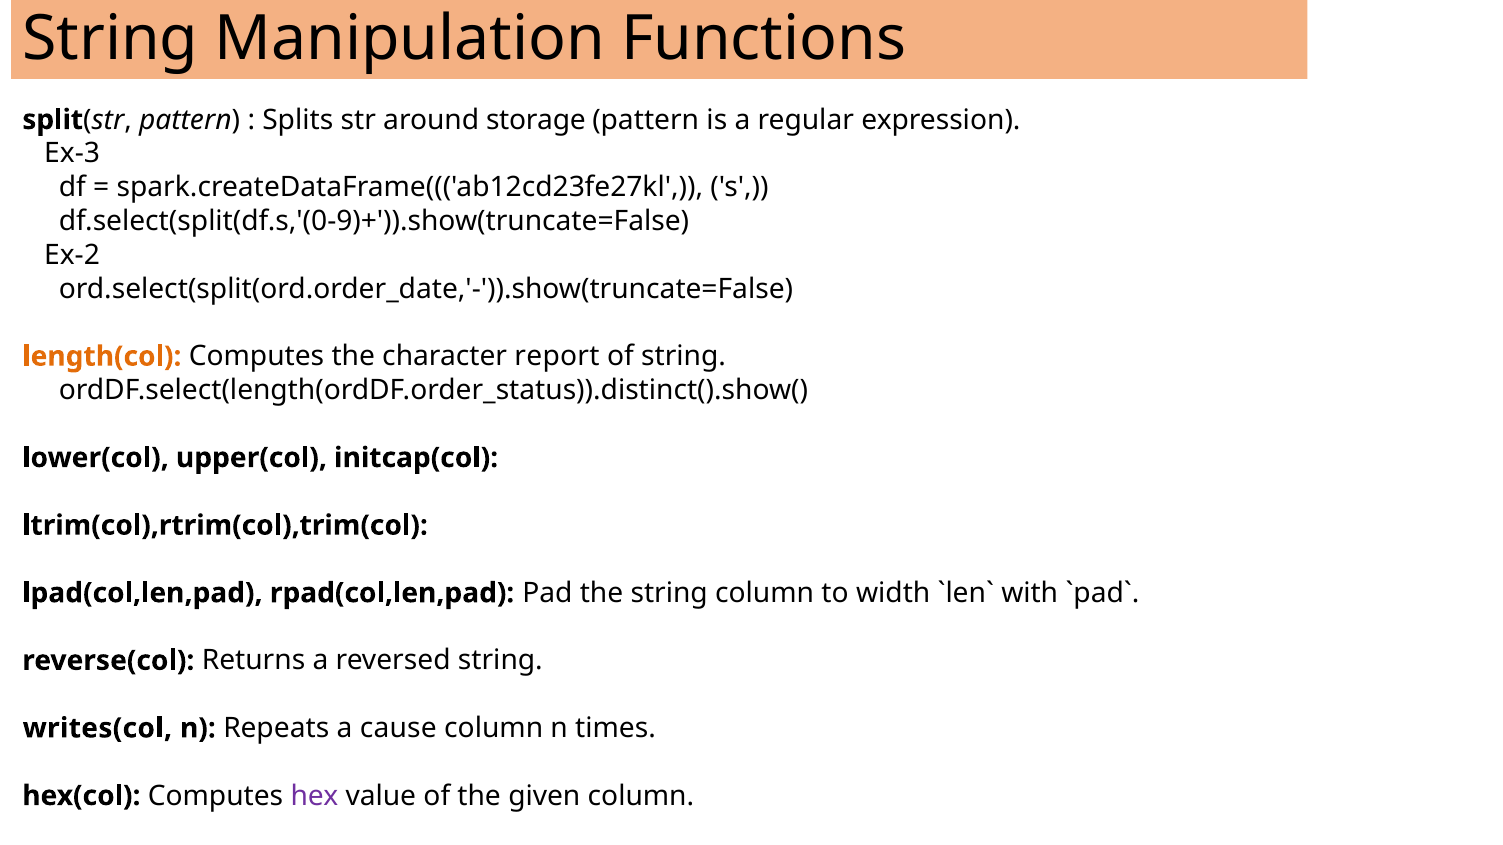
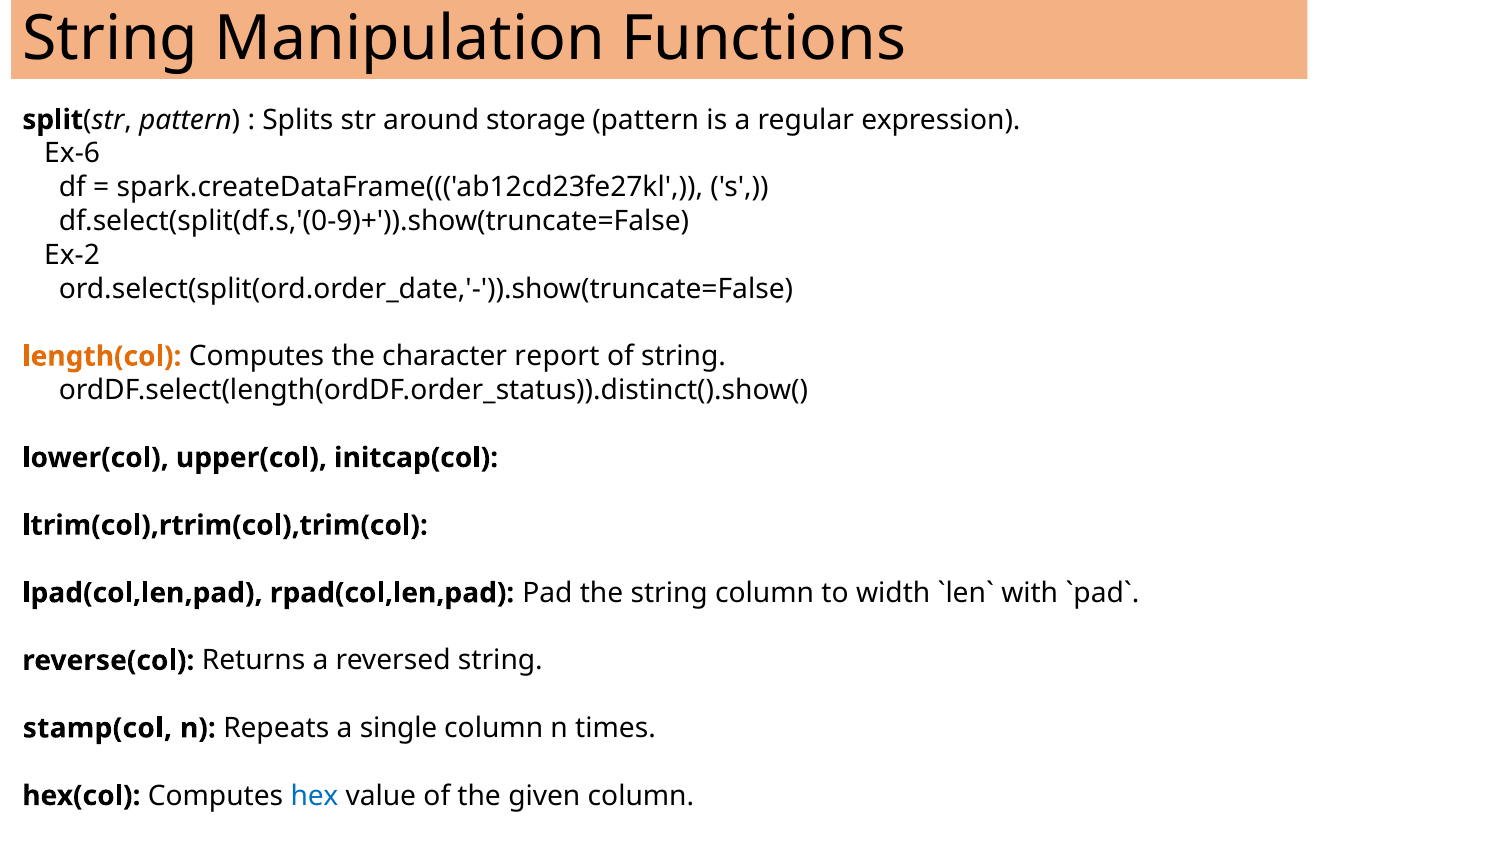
Ex-3: Ex-3 -> Ex-6 (72, 154)
writes(col: writes(col -> stamp(col (97, 729)
cause: cause -> single (398, 729)
hex colour: purple -> blue (314, 796)
